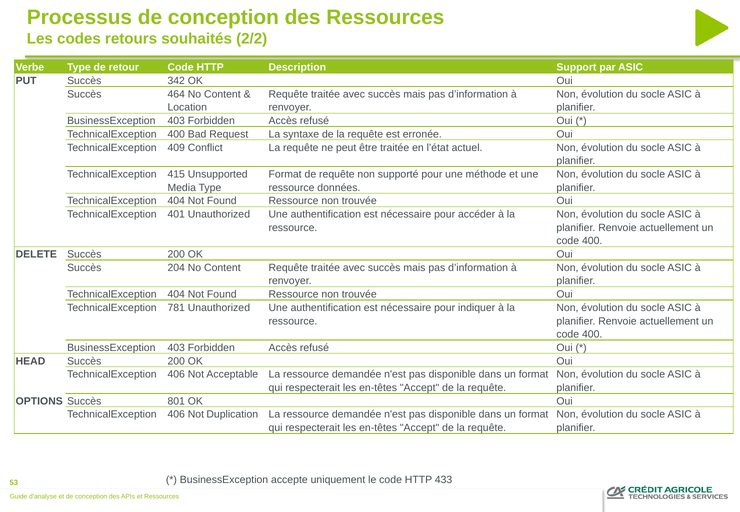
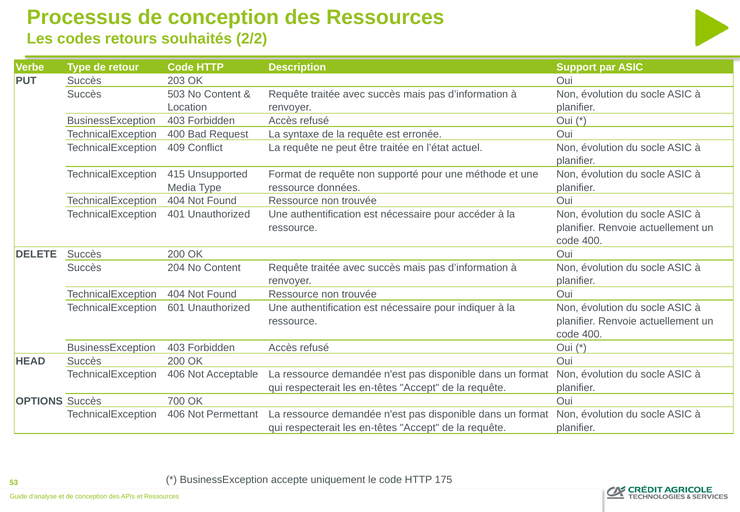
342: 342 -> 203 (176, 81)
464: 464 -> 503 (176, 94)
781: 781 -> 601 (176, 308)
801: 801 -> 700 (176, 401)
Duplication: Duplication -> Permettant (232, 415)
433: 433 -> 175 (444, 480)
